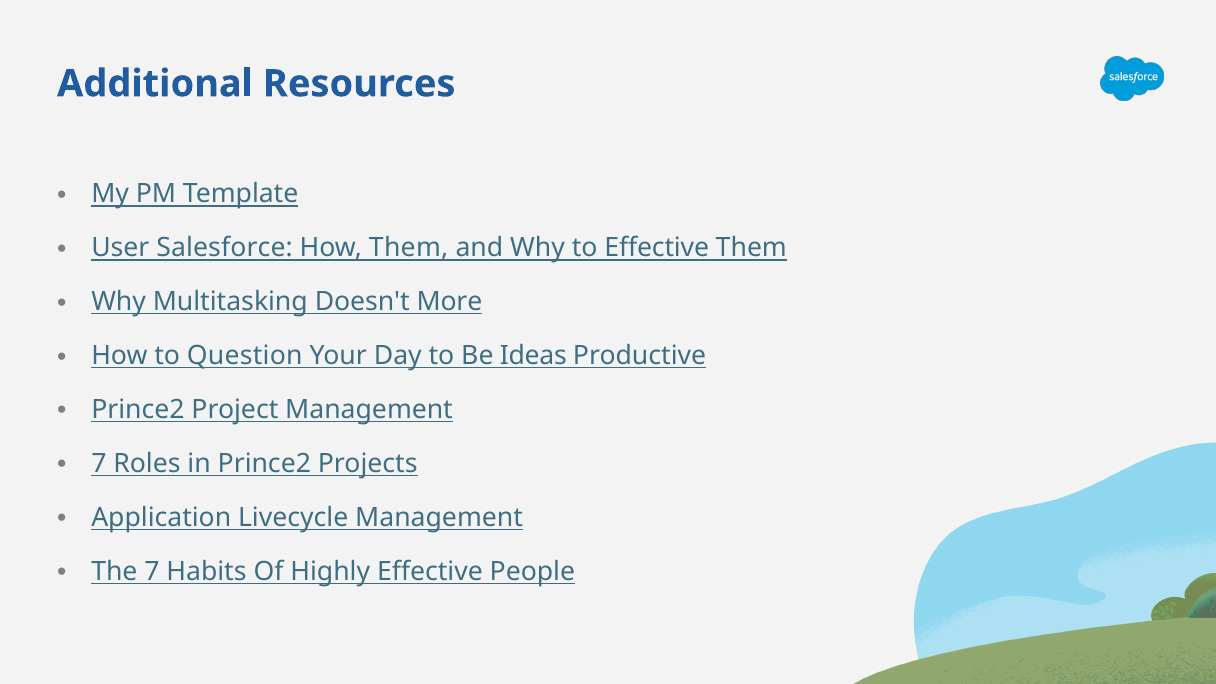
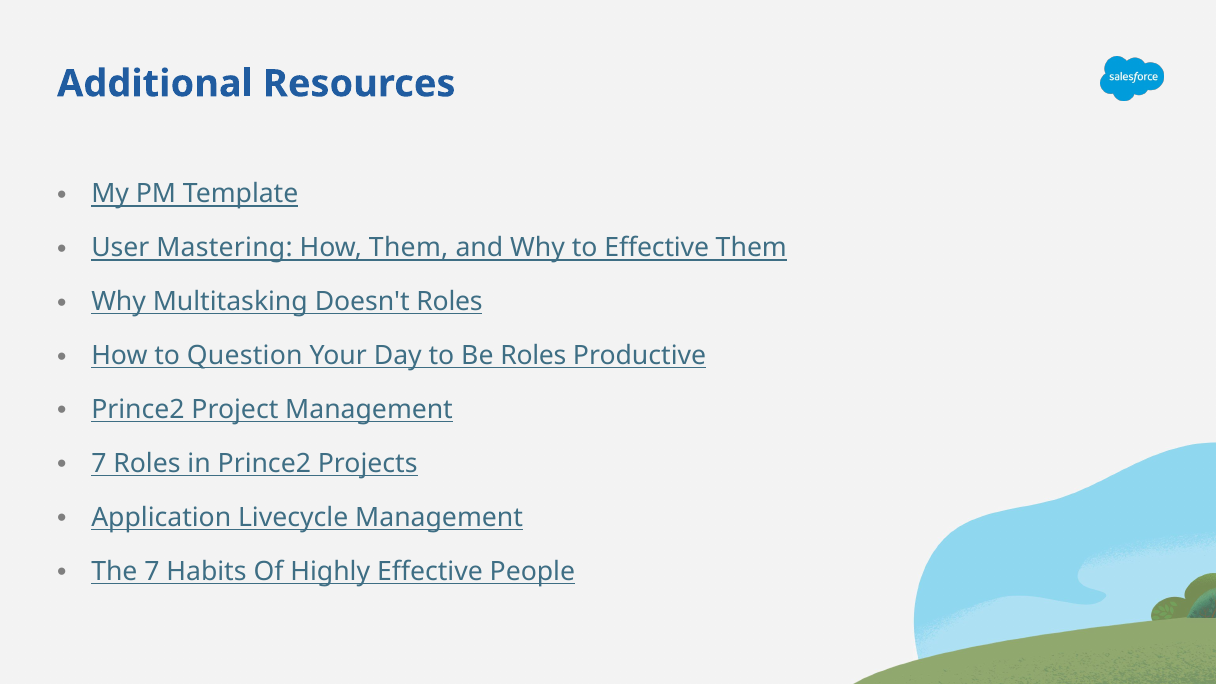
Salesforce: Salesforce -> Mastering (224, 248)
Doesn't More: More -> Roles (450, 302)
Be Ideas: Ideas -> Roles (533, 356)
